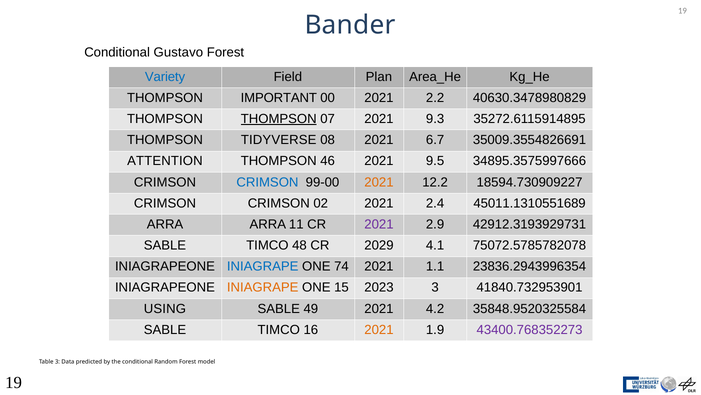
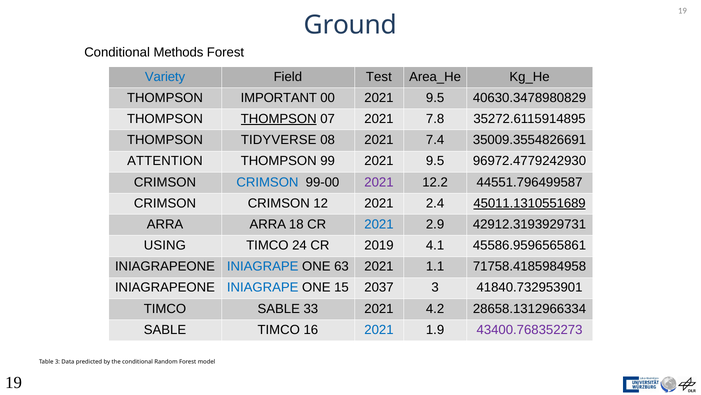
Bander: Bander -> Ground (350, 25)
Gustavo: Gustavo -> Methods (178, 52)
Plan: Plan -> Test (379, 77)
00 2021 2.2: 2.2 -> 9.5 (435, 98)
9.3: 9.3 -> 7.8 (435, 119)
6.7: 6.7 -> 7.4 (435, 140)
46: 46 -> 99 (328, 161)
34895.3575997666: 34895.3575997666 -> 96972.4779242930 (529, 161)
2021 colour: orange -> purple (379, 182)
18594.730909227: 18594.730909227 -> 44551.796499587 (530, 182)
02: 02 -> 12 (321, 203)
45011.1310551689 underline: none -> present (530, 203)
11: 11 -> 18 (296, 224)
2021 colour: purple -> blue (379, 224)
SABLE: SABLE -> USING (165, 245)
48: 48 -> 24 (299, 245)
2029: 2029 -> 2019 (379, 245)
75072.5785782078: 75072.5785782078 -> 45586.9596565861 (529, 245)
74: 74 -> 63 (341, 266)
23836.2943996354: 23836.2943996354 -> 71758.4185984958 (529, 266)
INIAGRAPE colour: orange -> blue (263, 287)
2023: 2023 -> 2037 (379, 287)
USING: USING -> TIMCO (165, 308)
49: 49 -> 33 (311, 308)
35848.9520325584: 35848.9520325584 -> 28658.1312966334 (529, 308)
2021 colour: orange -> blue (379, 329)
